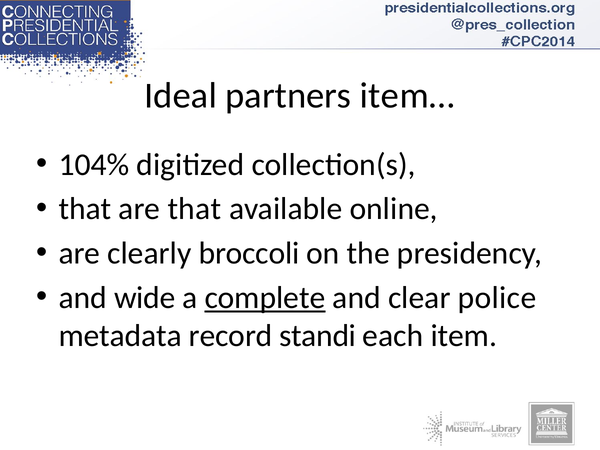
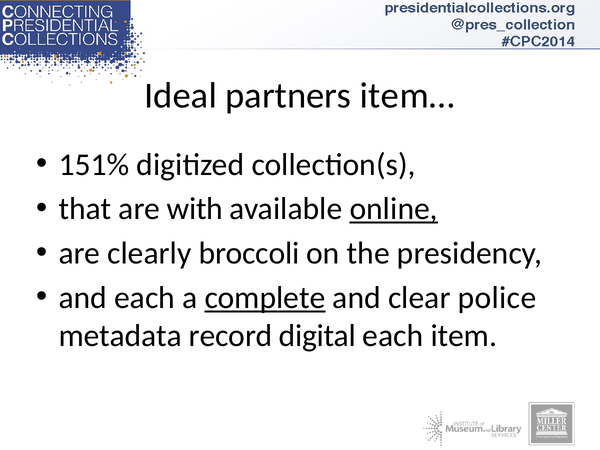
104%: 104% -> 151% (94, 165)
are that: that -> with (195, 209)
online underline: none -> present (394, 209)
and wide: wide -> each (145, 298)
standi: standi -> digital (318, 336)
